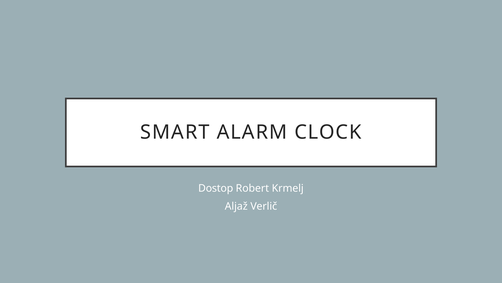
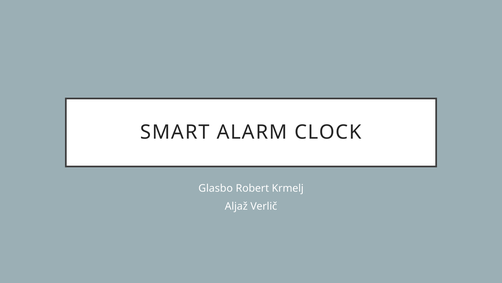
Dostop: Dostop -> Glasbo (216, 188)
